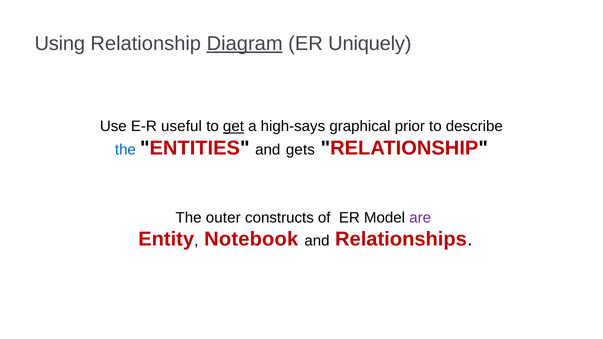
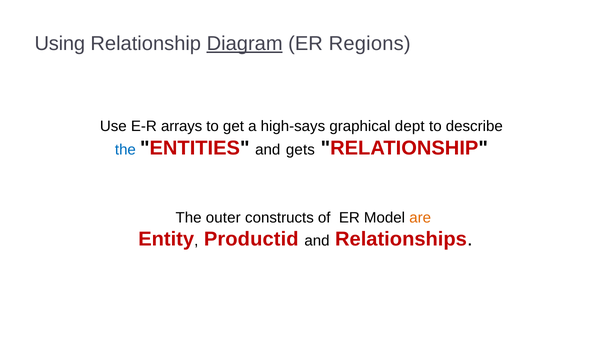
Uniquely: Uniquely -> Regions (370, 44)
useful: useful -> arrays (182, 127)
get underline: present -> none (233, 127)
prior: prior -> dept (410, 127)
are colour: purple -> orange (420, 218)
Notebook: Notebook -> Productid (251, 239)
